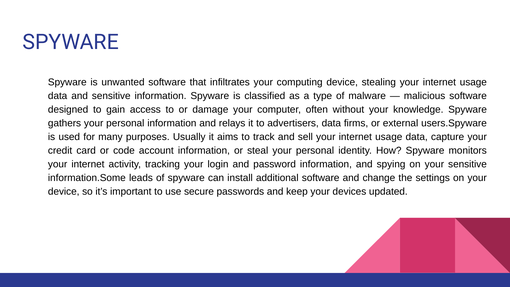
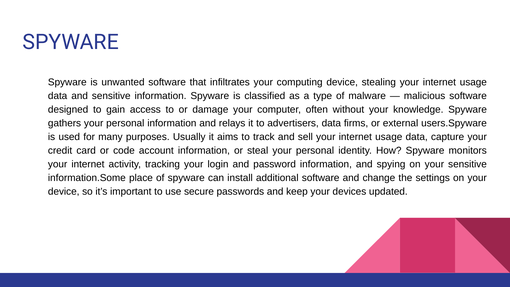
leads: leads -> place (141, 178)
